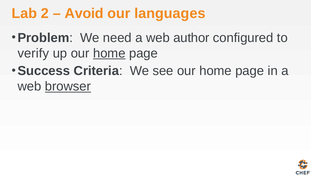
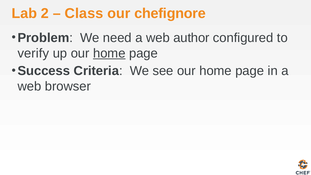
Avoid: Avoid -> Class (84, 13)
languages: languages -> chefignore (170, 13)
browser underline: present -> none (68, 86)
